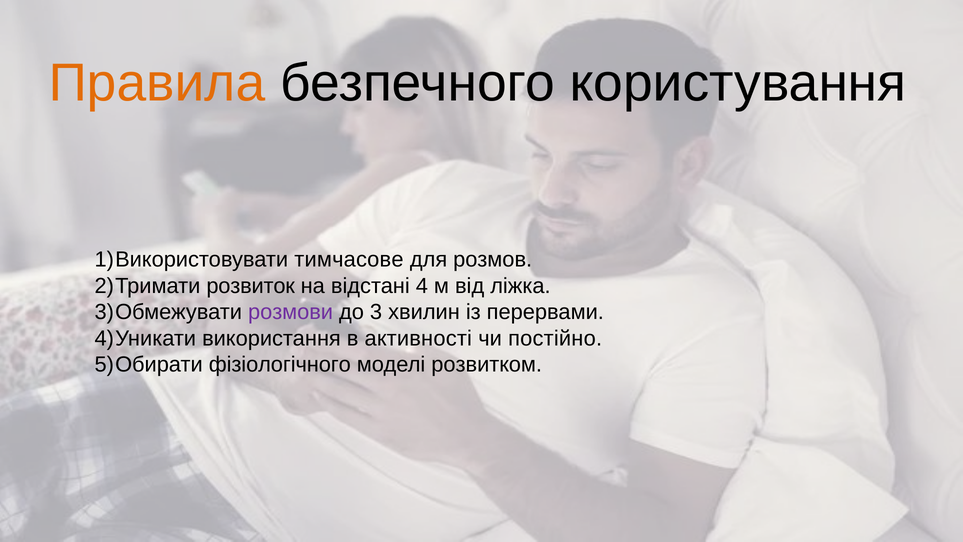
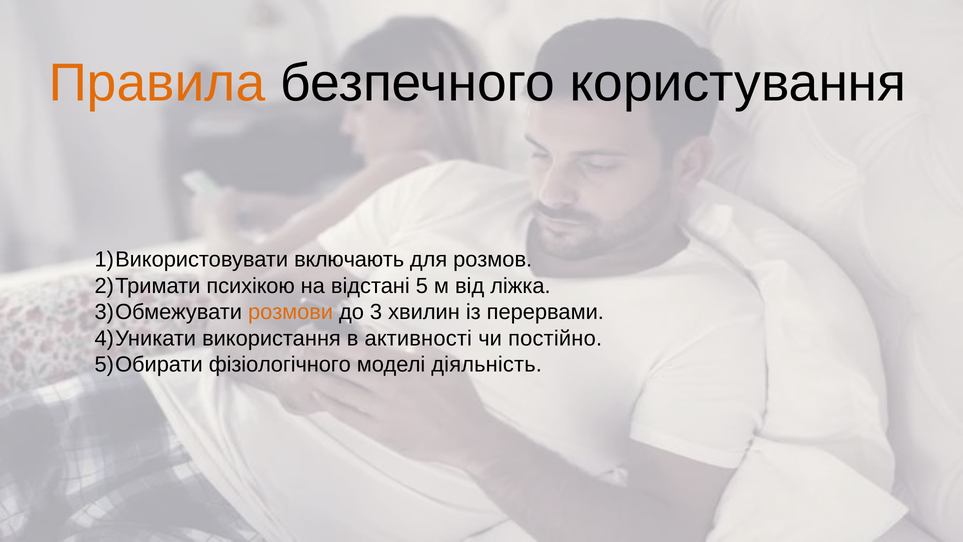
тимчасове: тимчасове -> включають (349, 260)
розвиток: розвиток -> психікою (251, 286)
4: 4 -> 5 (422, 286)
розмови colour: purple -> orange (291, 312)
розвитком: розвитком -> діяльність (487, 364)
